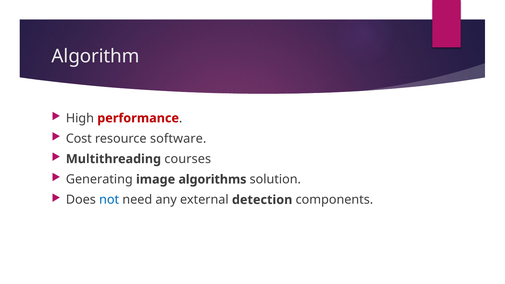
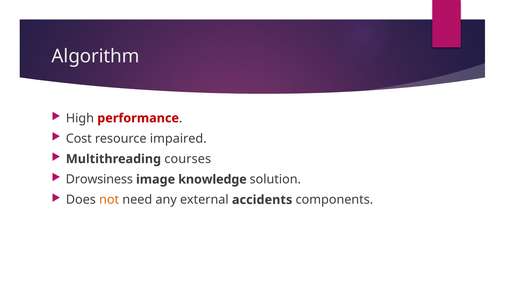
software: software -> impaired (178, 139)
Generating: Generating -> Drowsiness (99, 179)
algorithms: algorithms -> knowledge (212, 179)
not colour: blue -> orange (109, 200)
detection: detection -> accidents (262, 200)
